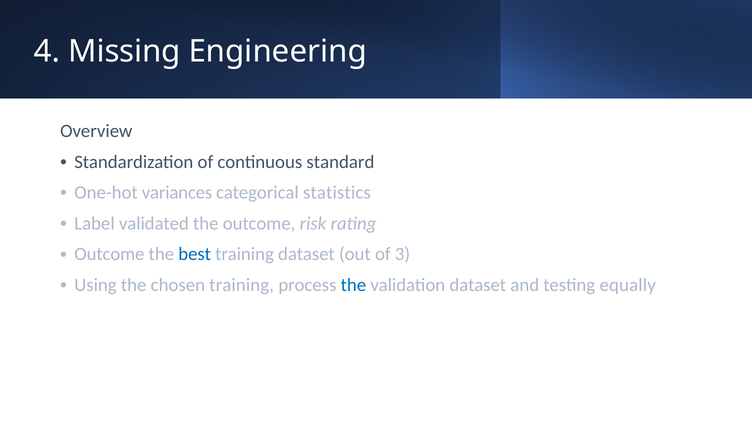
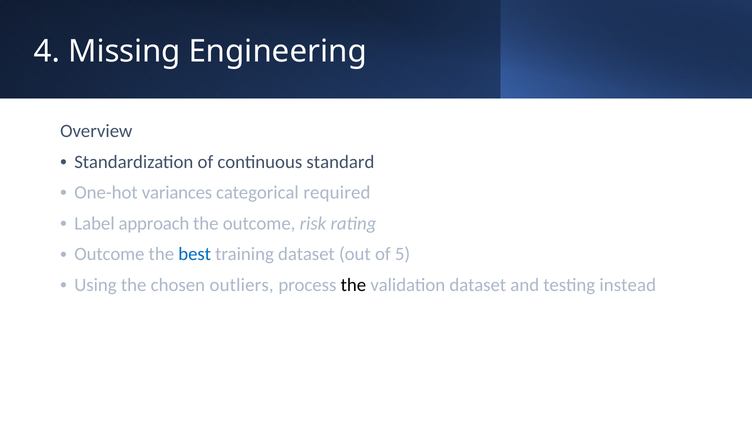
statistics: statistics -> required (337, 193)
validated: validated -> approach (154, 223)
3: 3 -> 5 (402, 254)
chosen training: training -> outliers (242, 285)
the colour: blue -> black (353, 285)
equally: equally -> instead (628, 285)
